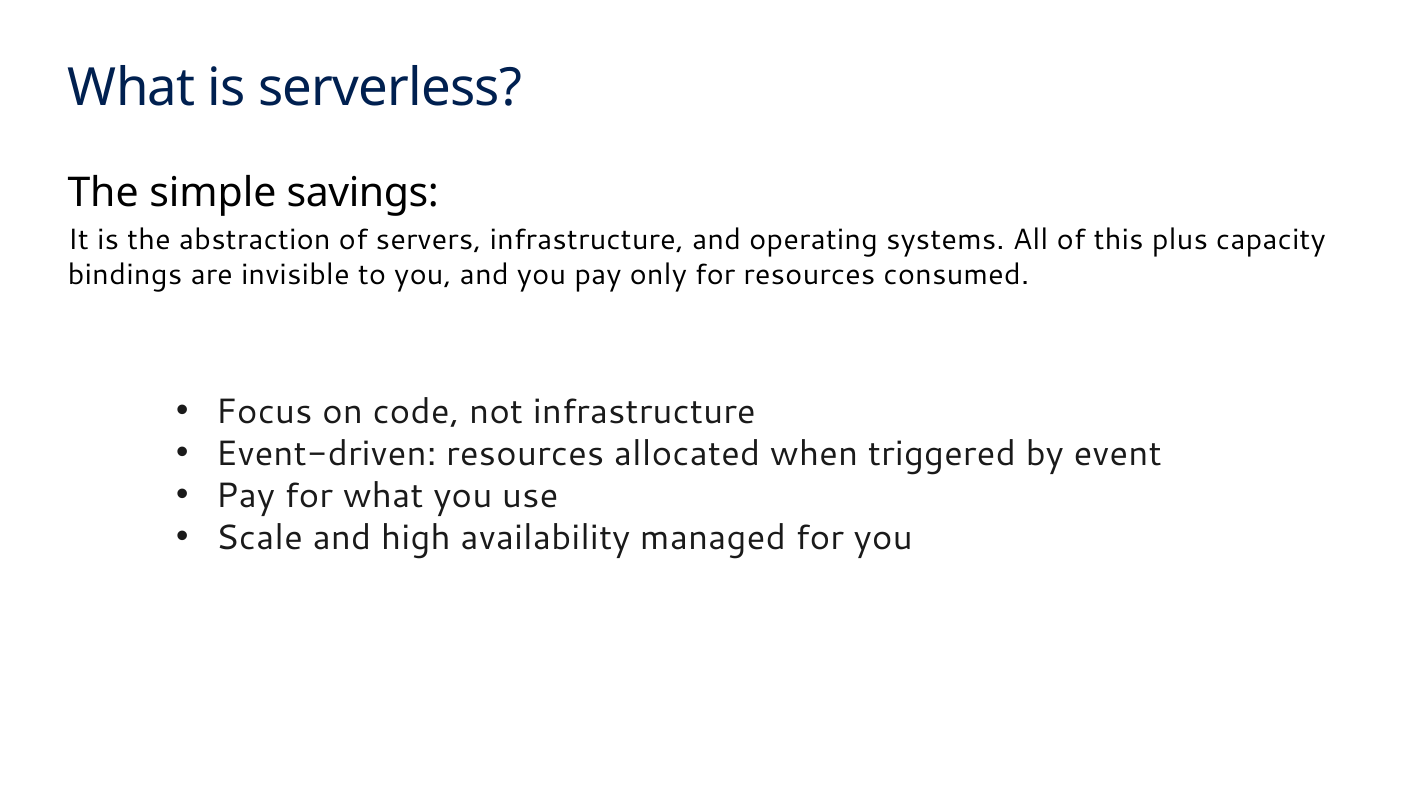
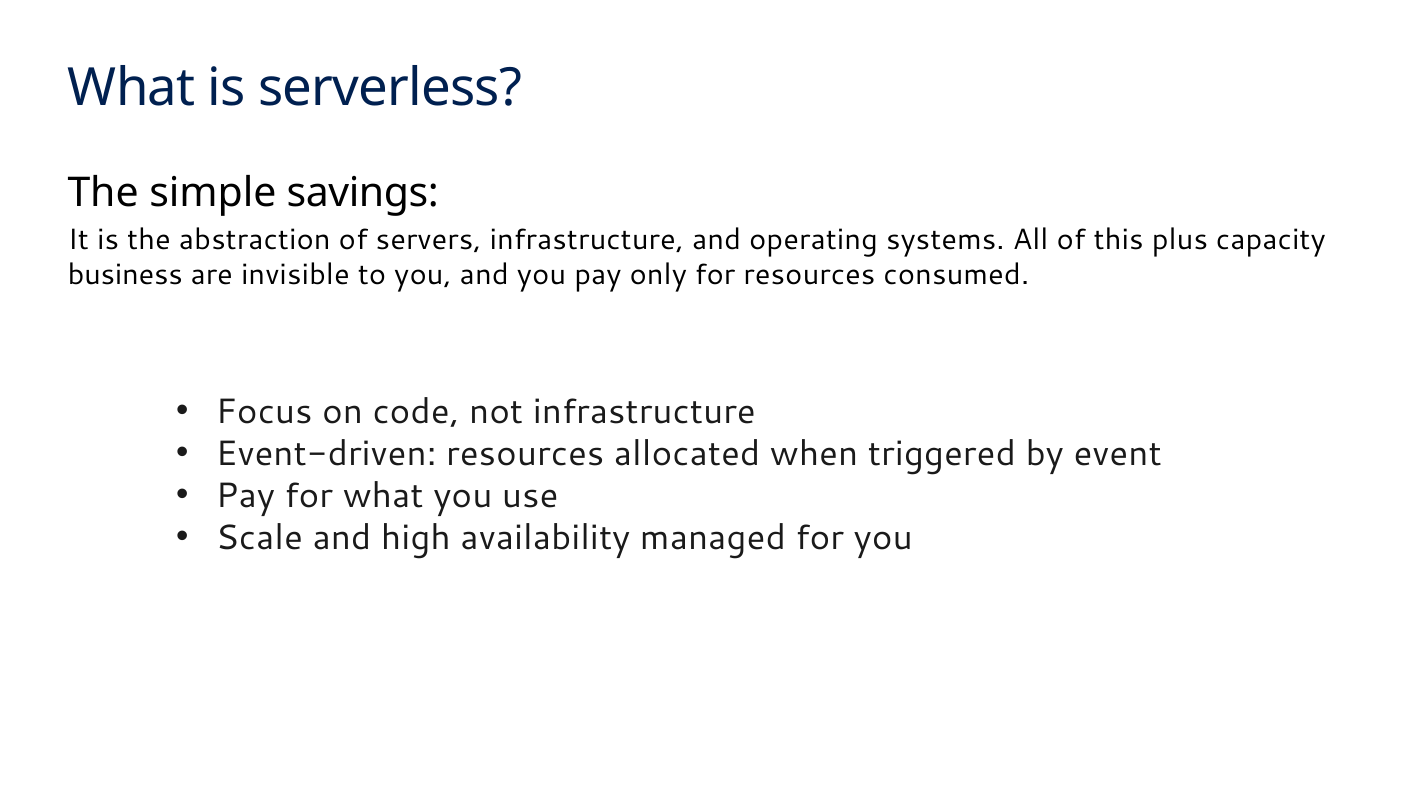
bindings: bindings -> business (125, 275)
